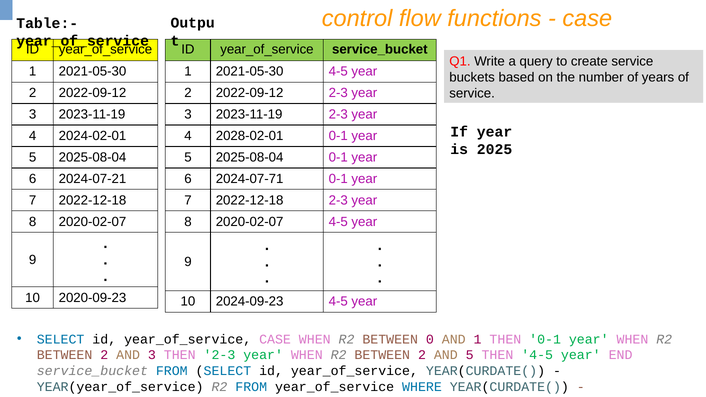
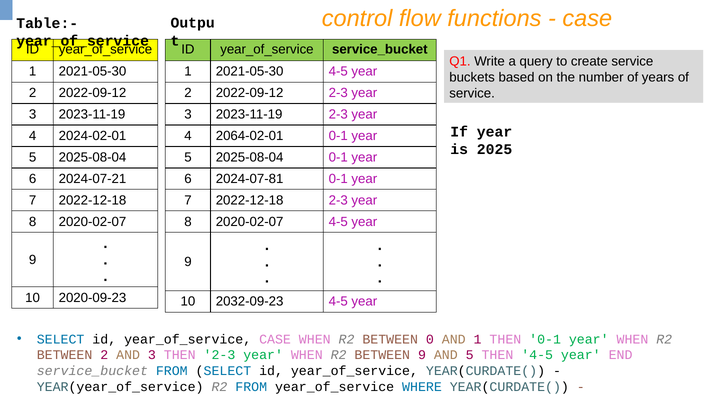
2028-02-01: 2028-02-01 -> 2064-02-01 (250, 136)
2024-07-71: 2024-07-71 -> 2024-07-81 (250, 179)
2024-09-23: 2024-09-23 -> 2032-09-23 (250, 302)
2: 2 -> 9 (422, 355)
